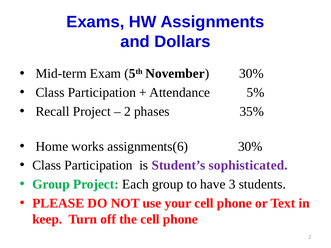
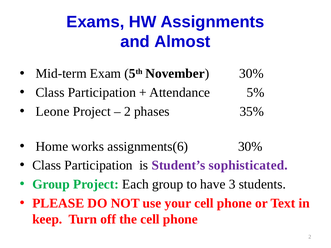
Dollars: Dollars -> Almost (182, 42)
Recall: Recall -> Leone (53, 112)
